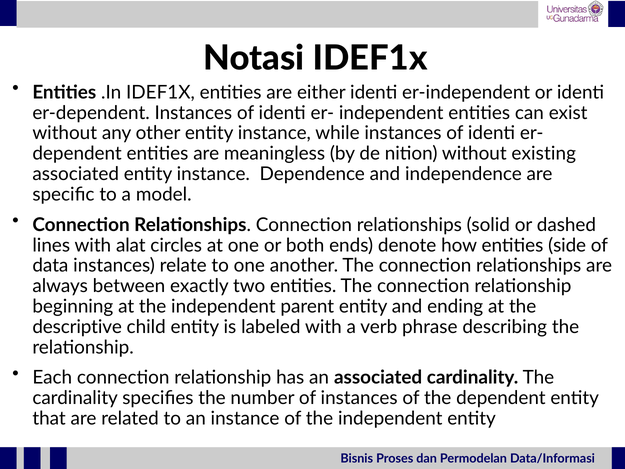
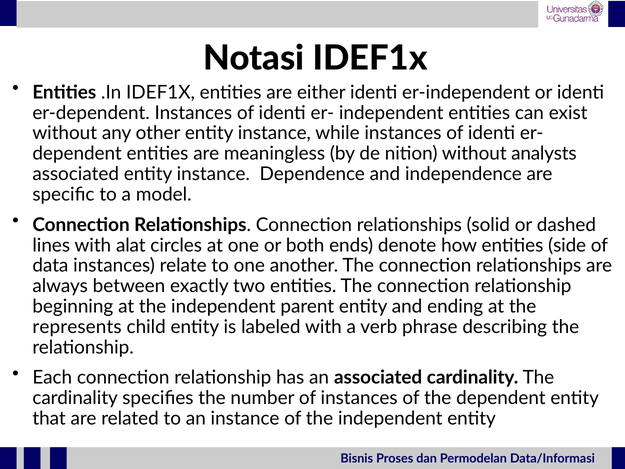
existing: existing -> analysts (544, 154)
descriptive: descriptive -> represents (77, 327)
